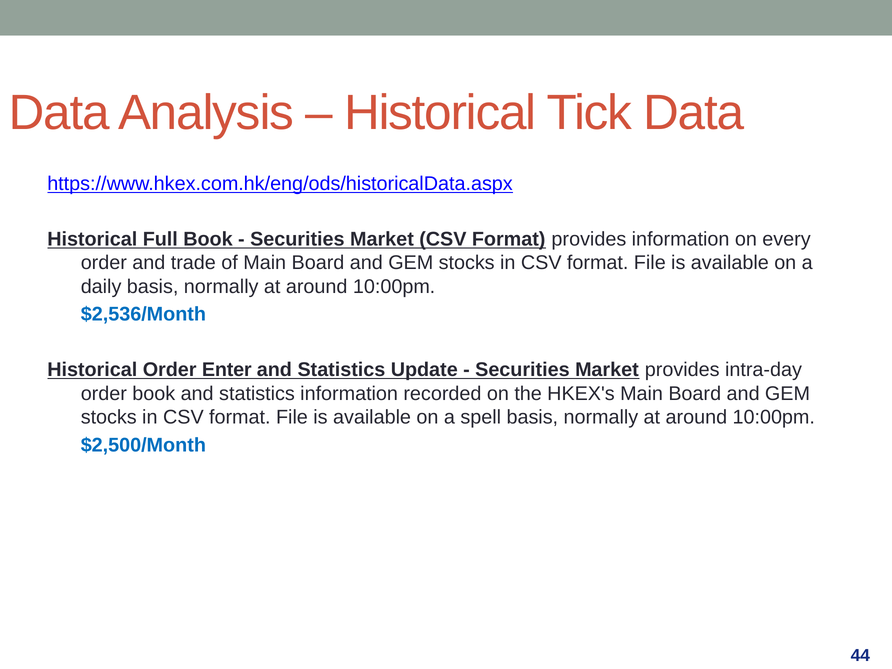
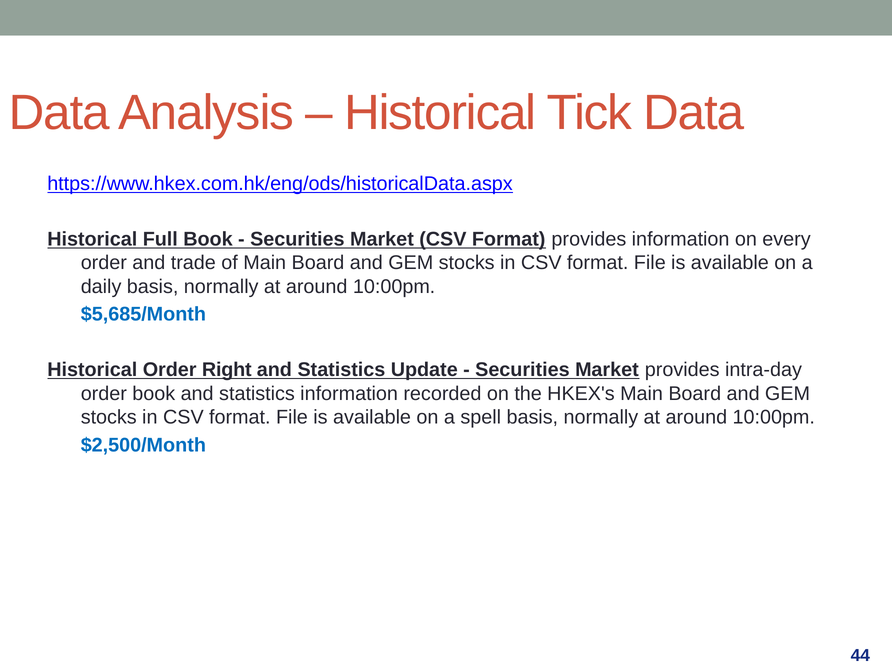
$2,536/Month: $2,536/Month -> $5,685/Month (143, 314)
Enter: Enter -> Right (227, 370)
